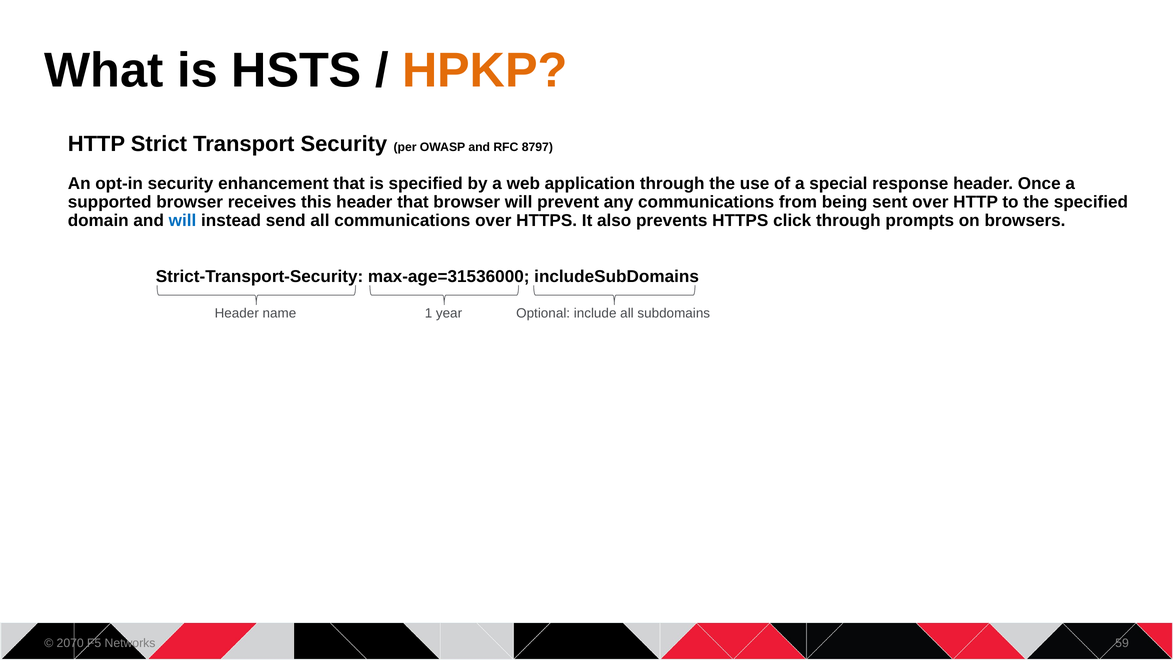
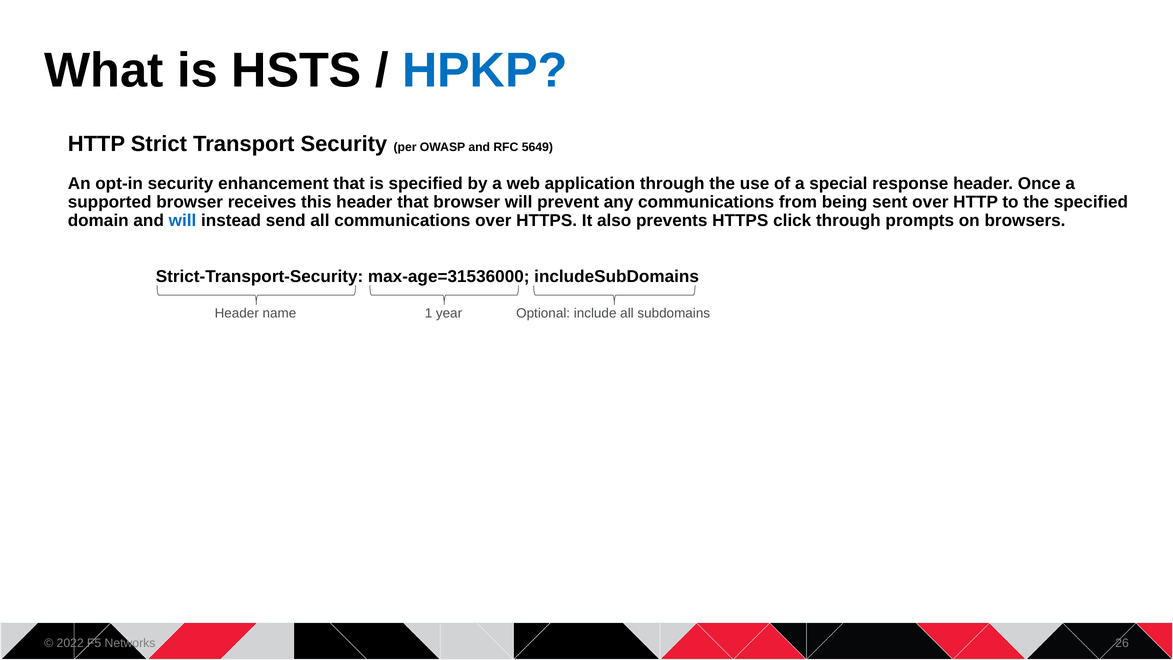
HPKP colour: orange -> blue (485, 70)
8797: 8797 -> 5649 (537, 147)
2070: 2070 -> 2022 (70, 643)
59: 59 -> 26 (1122, 643)
